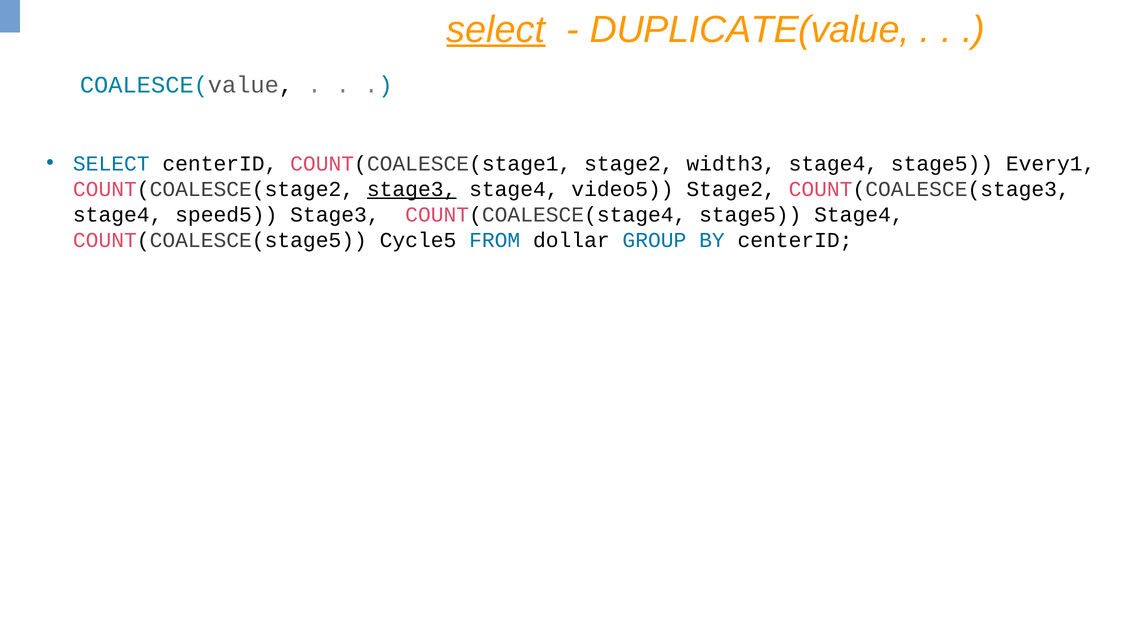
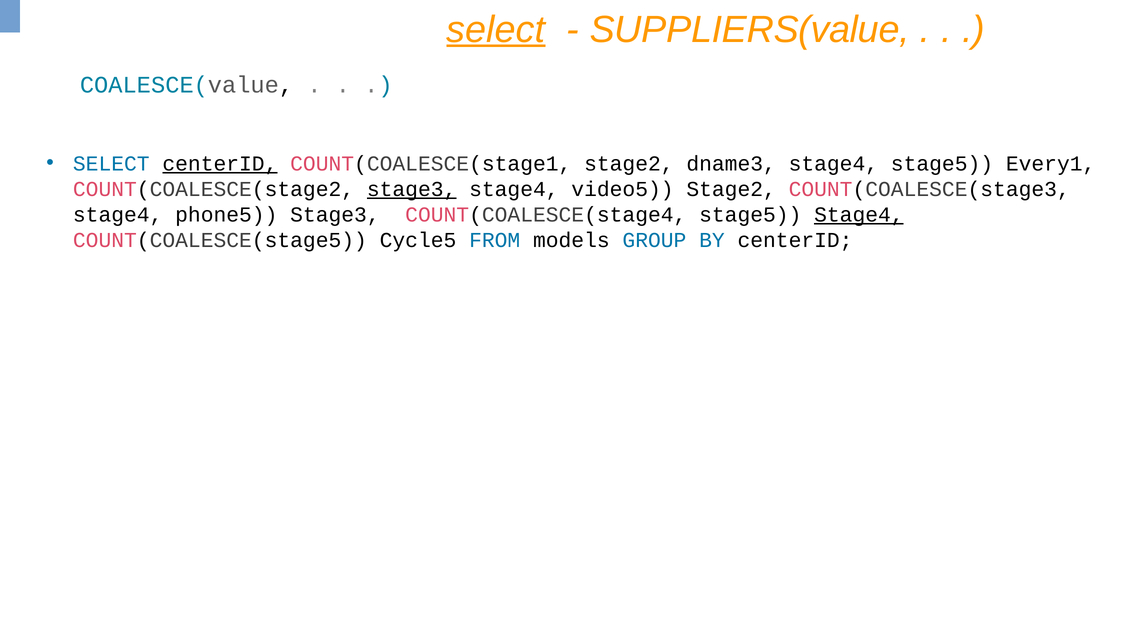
DUPLICATE(value: DUPLICATE(value -> SUPPLIERS(value (750, 30)
centerID underline: none -> present (220, 163)
width3: width3 -> dname3 (731, 163)
speed5: speed5 -> phone5 (226, 215)
Stage4 underline: none -> present (859, 215)
dollar: dollar -> models (571, 240)
